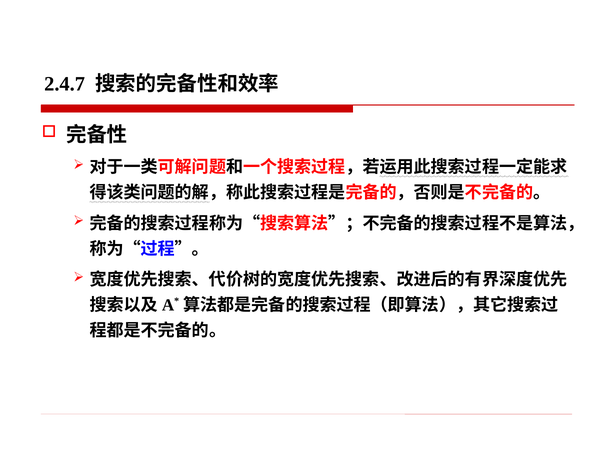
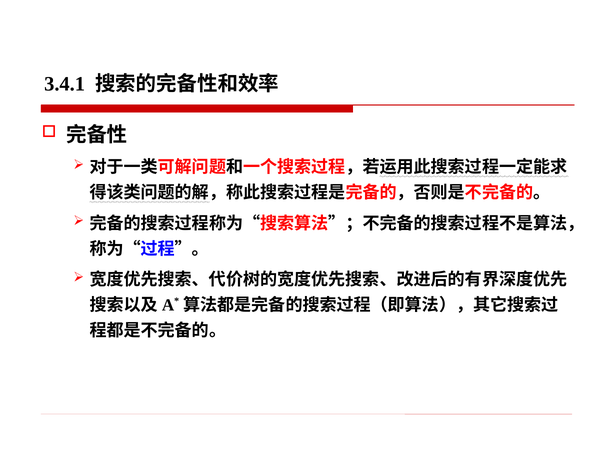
2.4.7: 2.4.7 -> 3.4.1 (65, 84)
